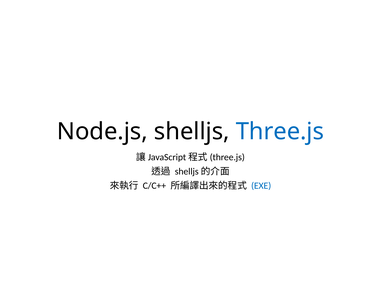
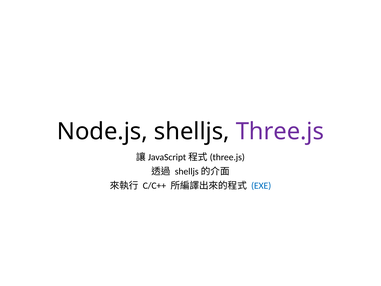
Three.js colour: blue -> purple (280, 131)
